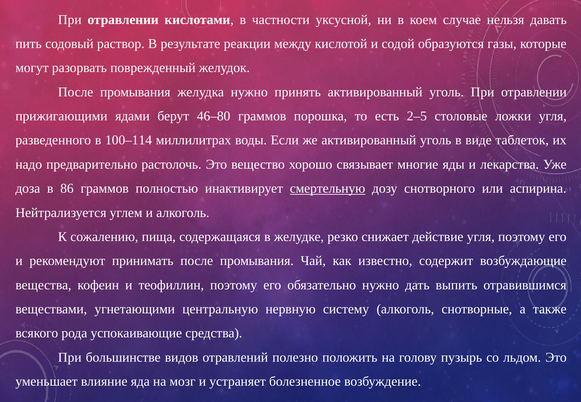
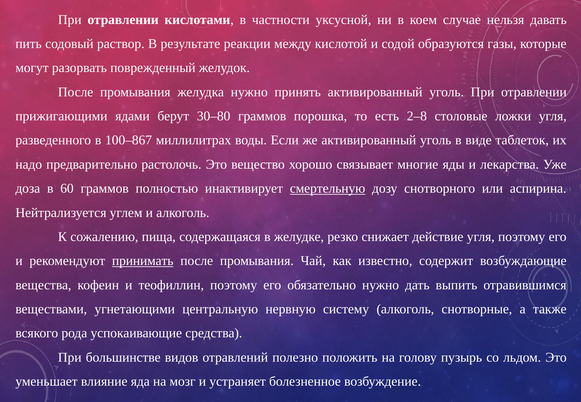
46–80: 46–80 -> 30–80 (214, 116)
2–5: 2–5 -> 2–8 (417, 116)
100–114: 100–114 -> 100–867 (129, 140)
86: 86 -> 60 (67, 189)
принимать underline: none -> present (143, 261)
